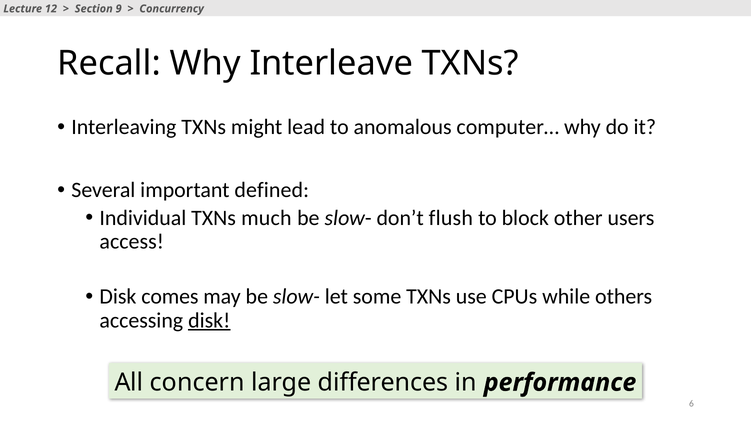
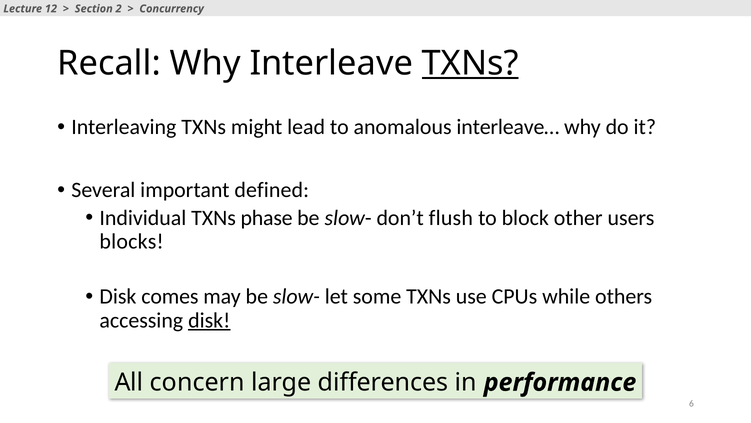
9: 9 -> 2 (119, 9)
TXNs underline: none -> present (470, 63)
computer…: computer… -> interleave… (508, 127)
much: much -> phase (267, 218)
access: access -> blocks (132, 241)
